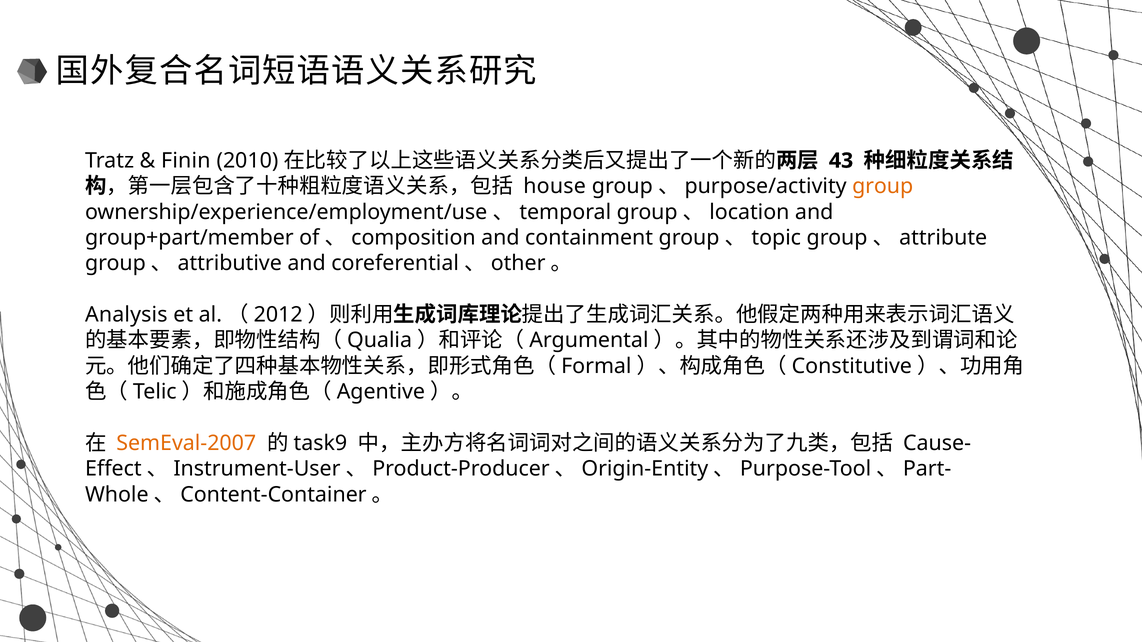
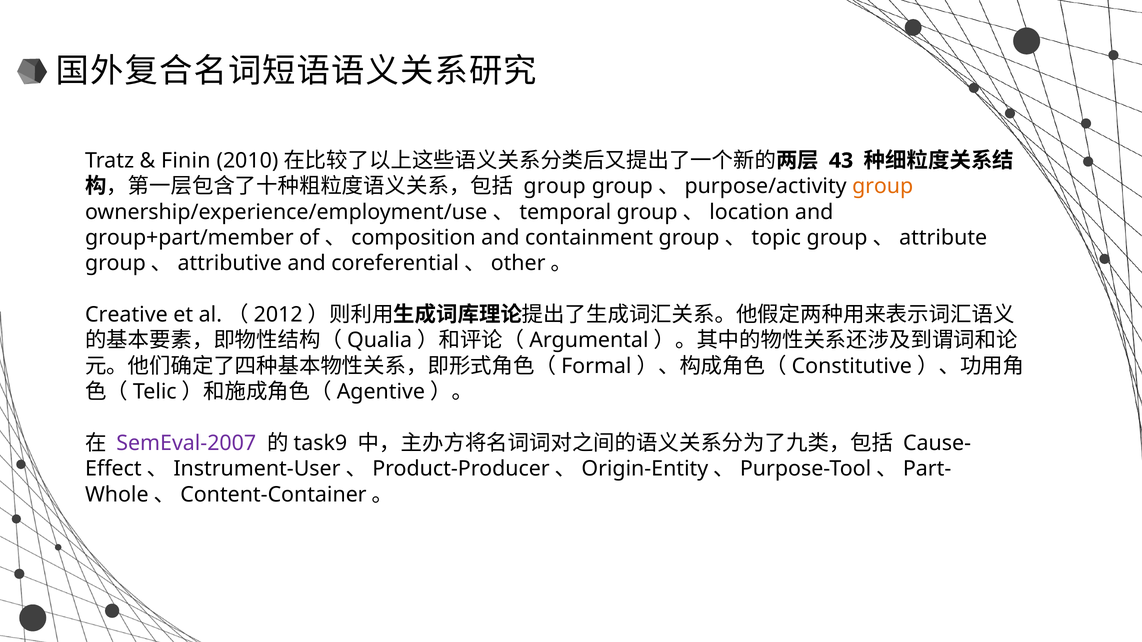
house: house -> group (555, 186)
Analysis: Analysis -> Creative (126, 315)
SemEval-2007 colour: orange -> purple (186, 443)
